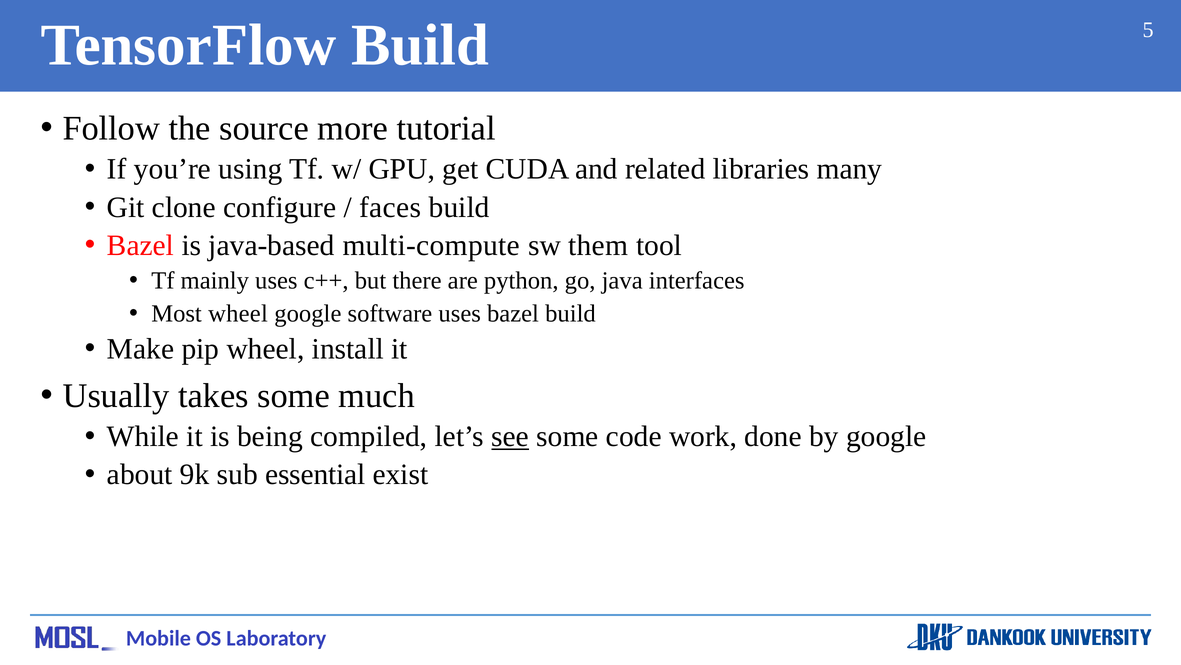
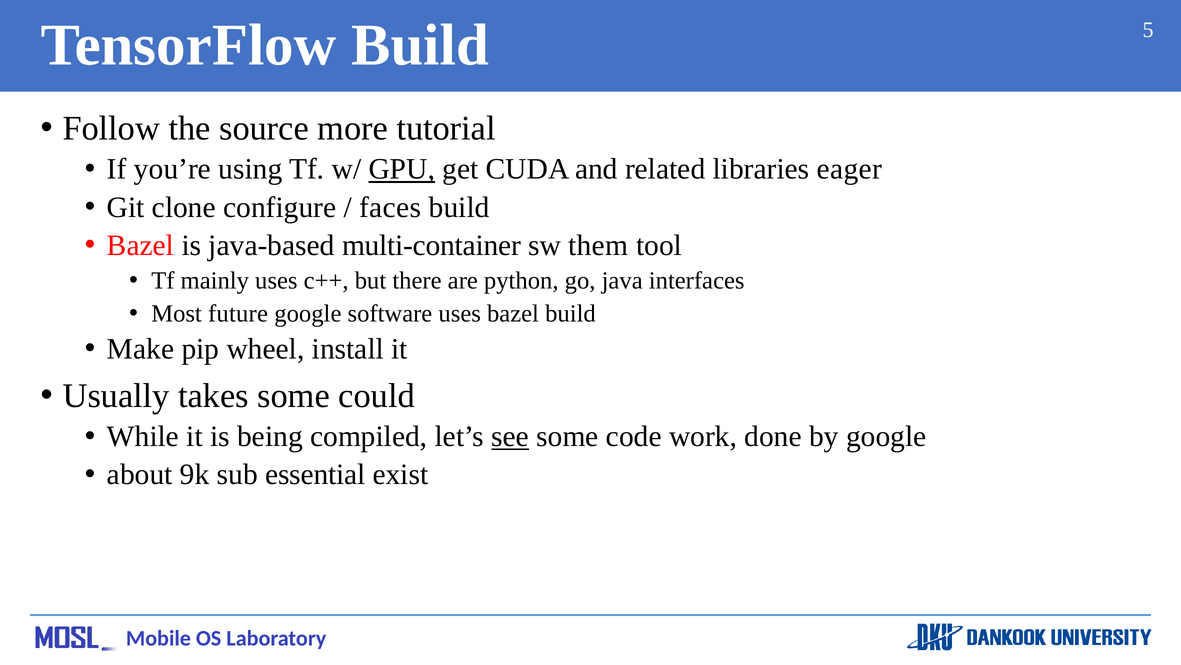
GPU underline: none -> present (402, 169)
many: many -> eager (849, 169)
multi-compute: multi-compute -> multi-container (431, 245)
Most wheel: wheel -> future (238, 313)
much: much -> could (377, 395)
